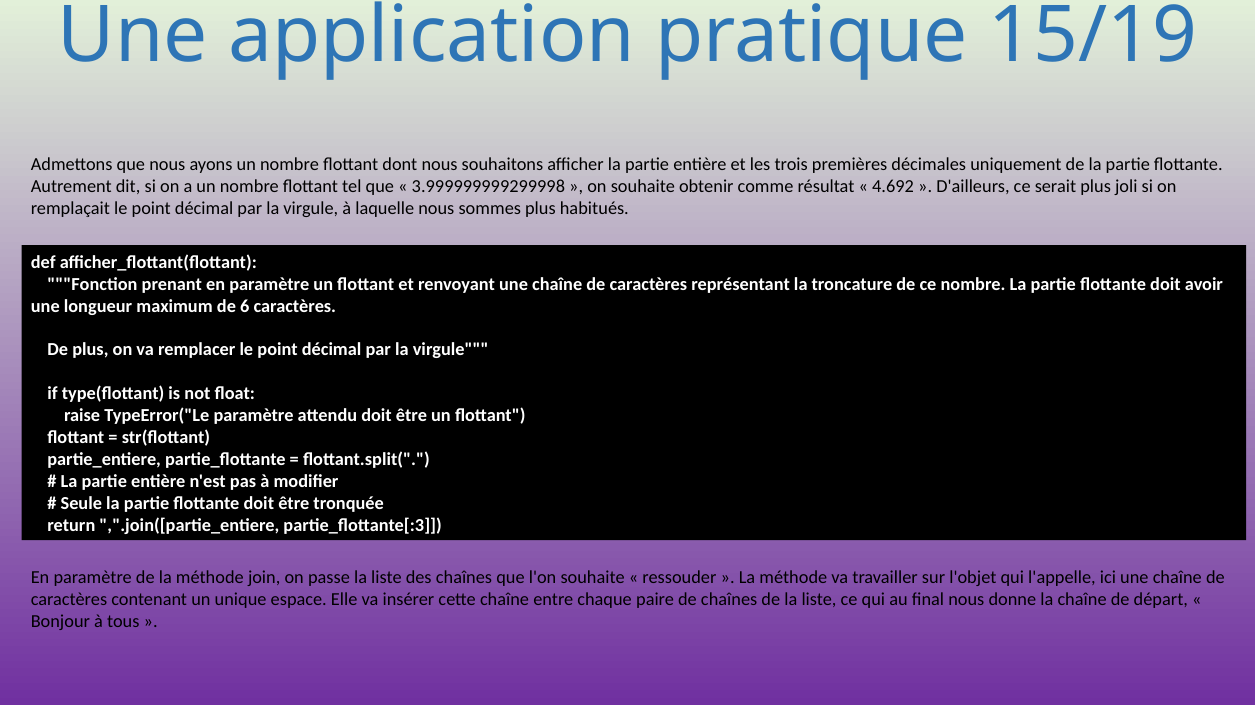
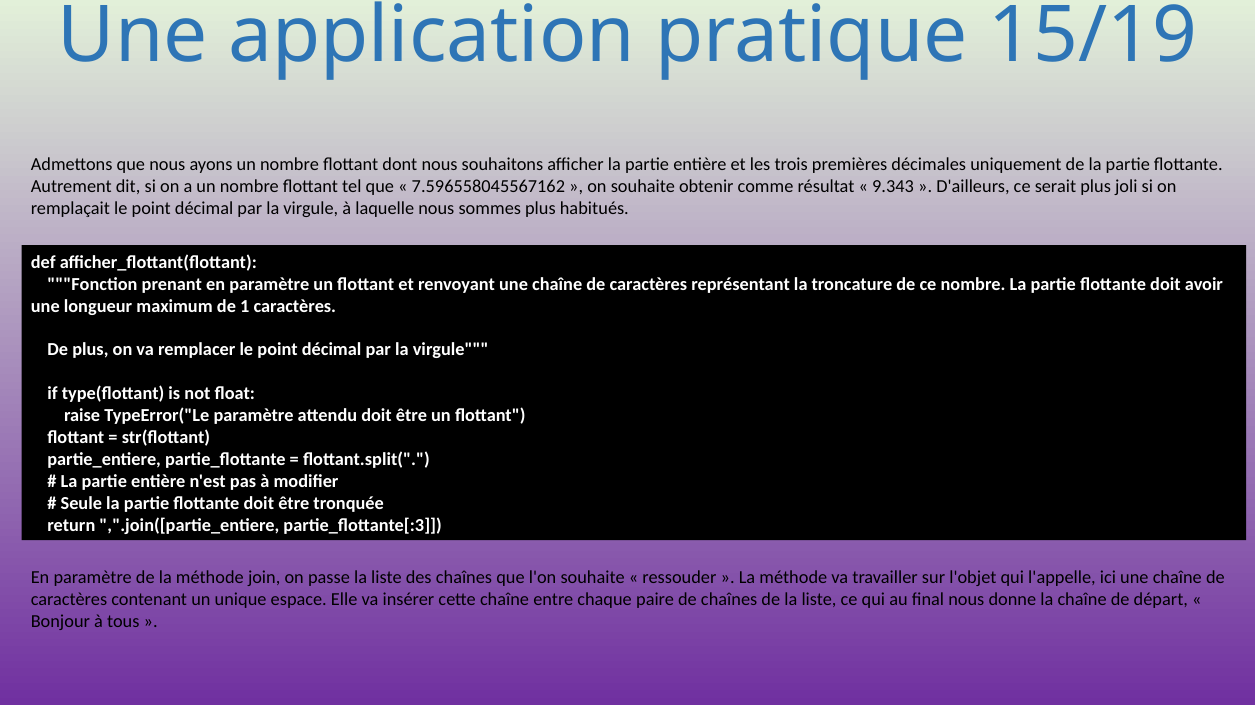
3.999999999299998: 3.999999999299998 -> 7.596558045567162 (488, 186)
4.692: 4.692 -> 9.343 (893, 186)
6: 6 -> 1 (245, 306)
